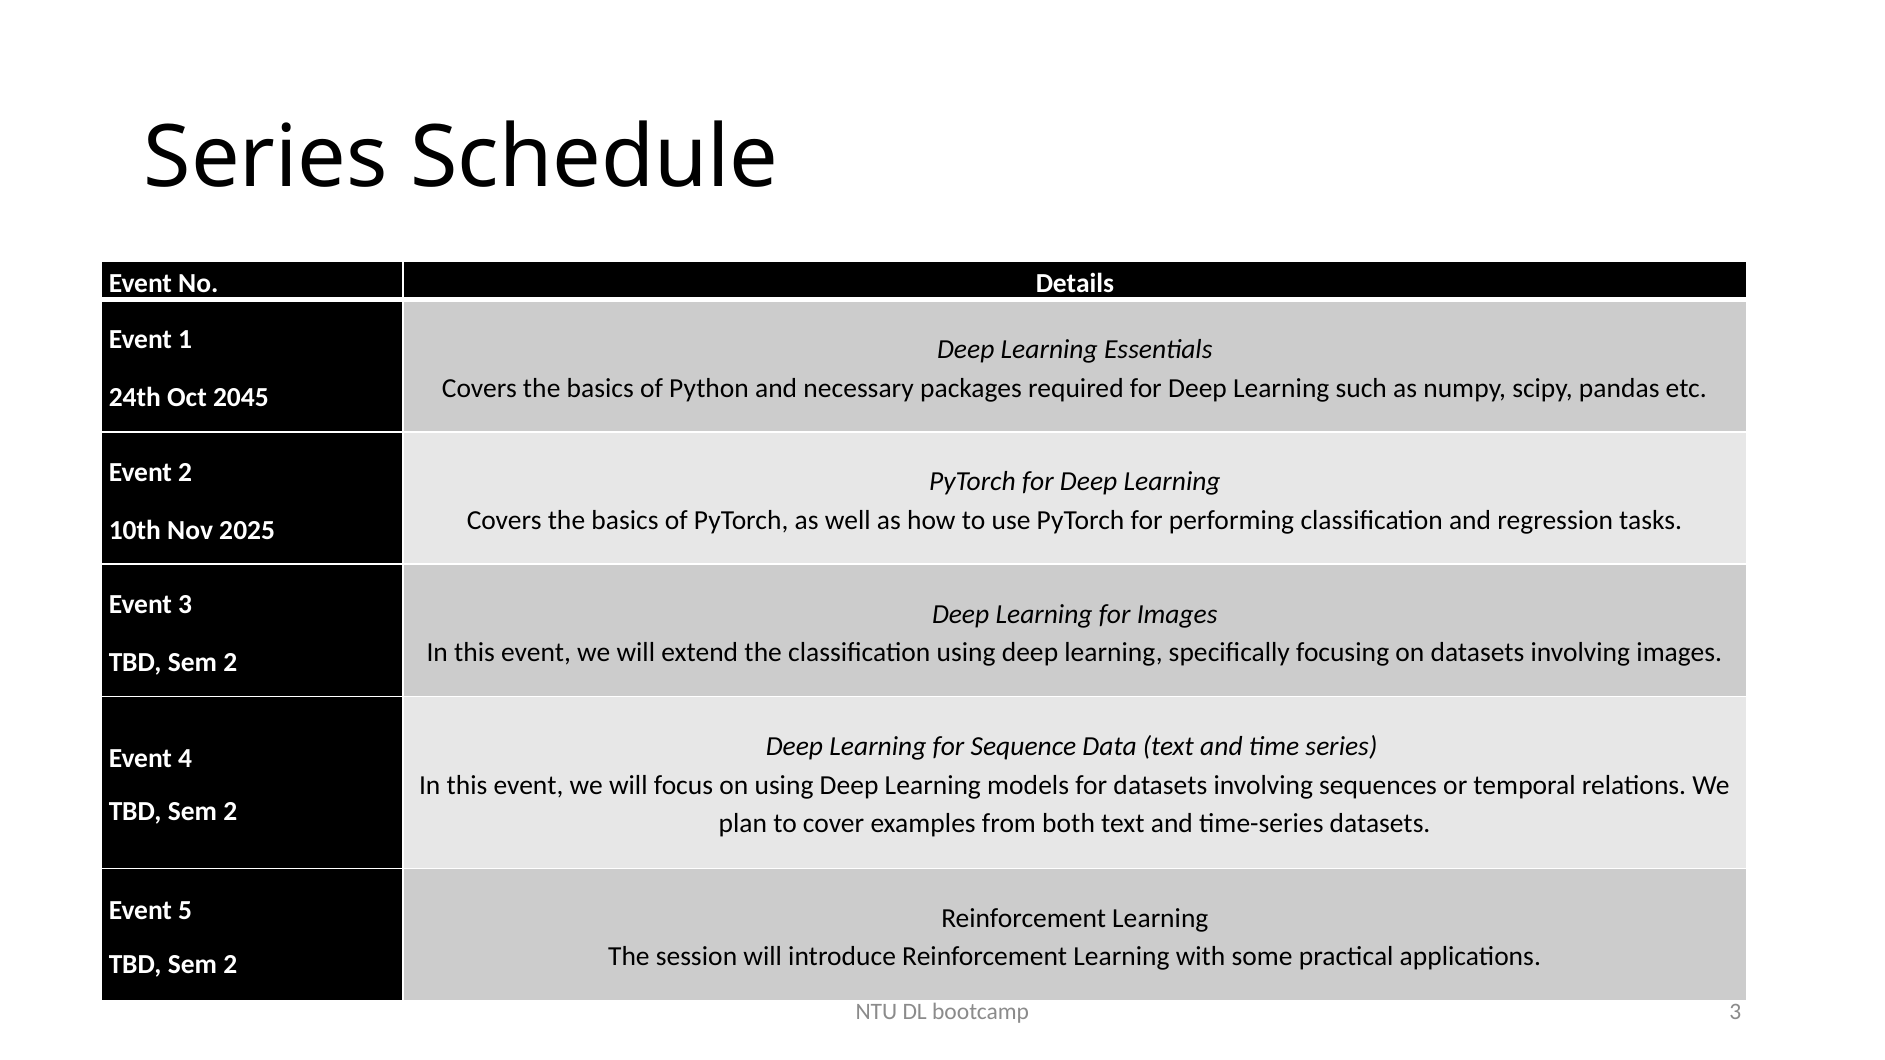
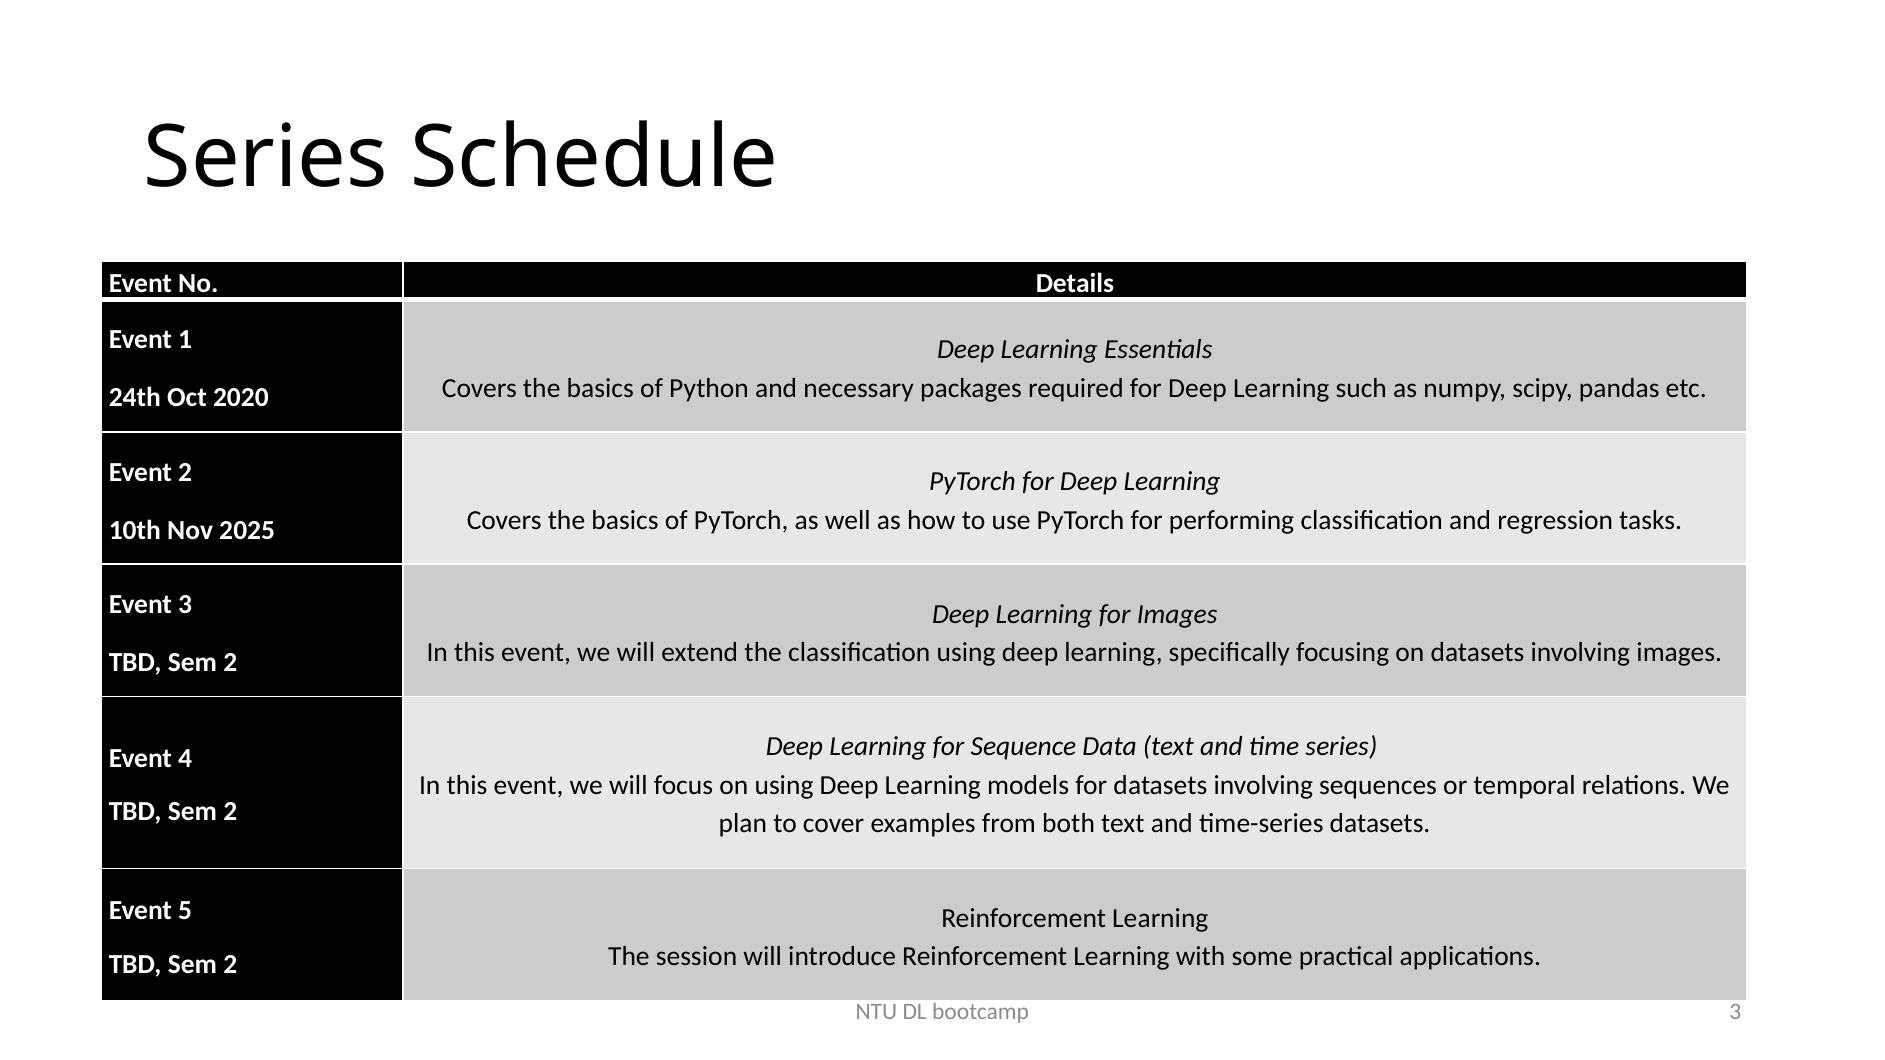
2045: 2045 -> 2020 (241, 398)
